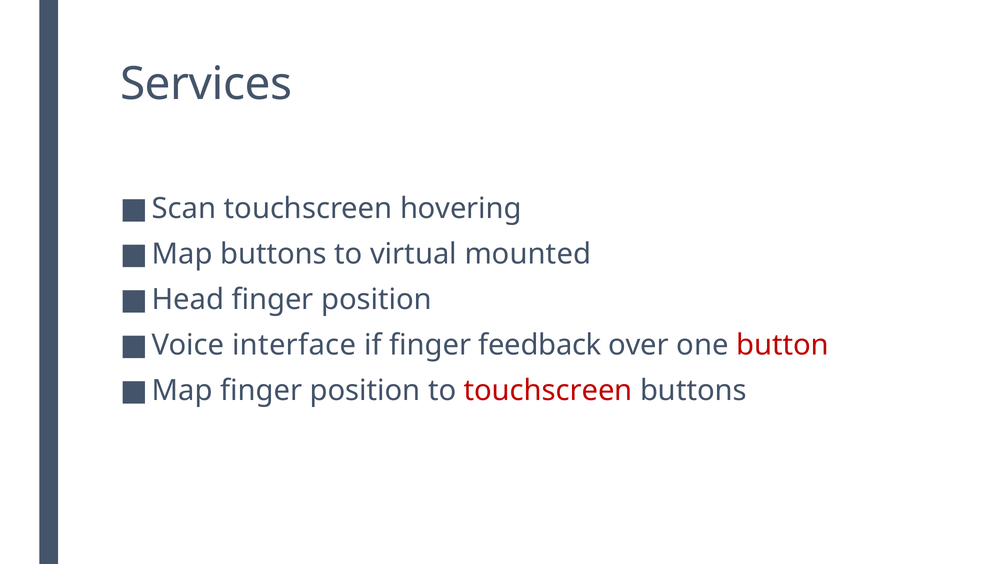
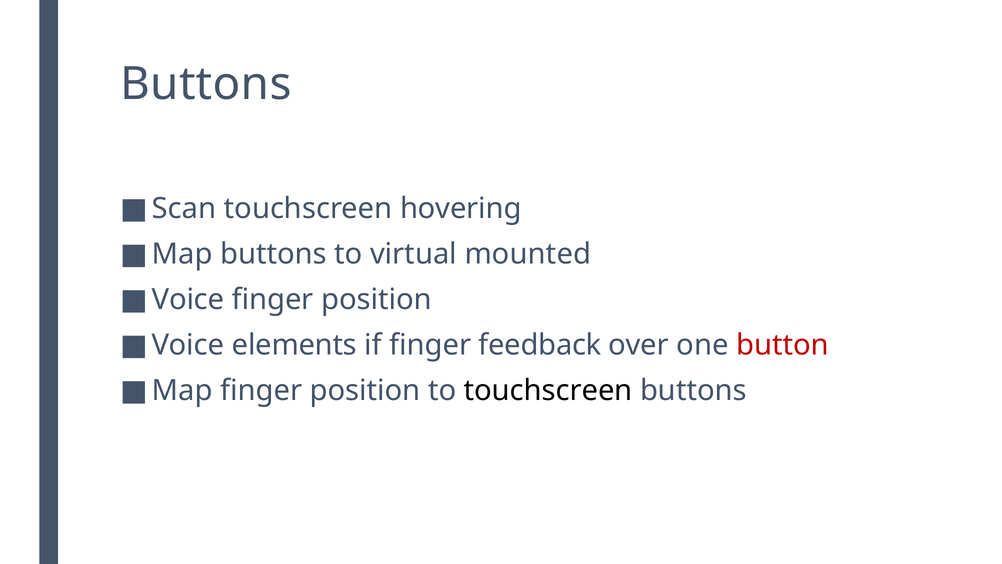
Services: Services -> Buttons (206, 84)
Head: Head -> Voice (188, 299)
interface: interface -> elements (294, 345)
touchscreen colour: red -> black (548, 390)
